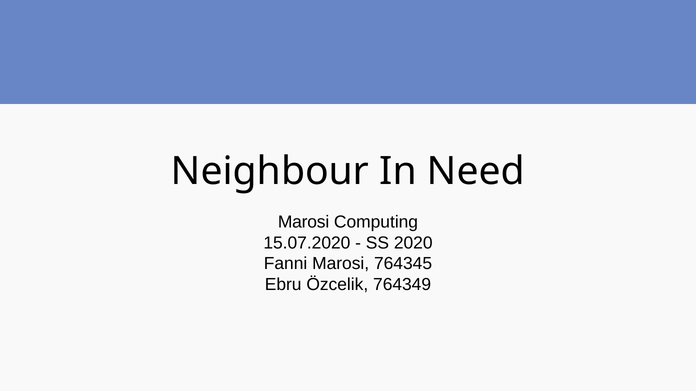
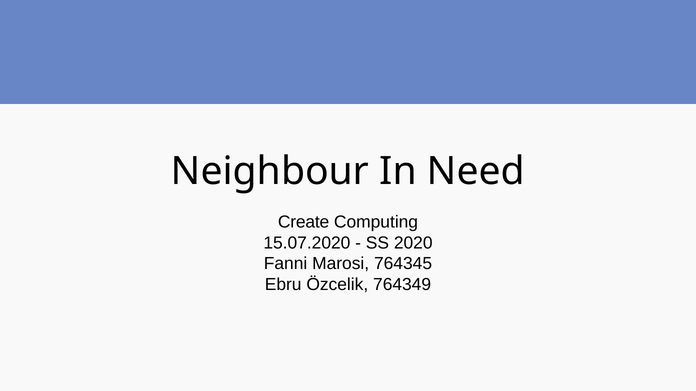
Marosi: Marosi -> Create (304, 222)
